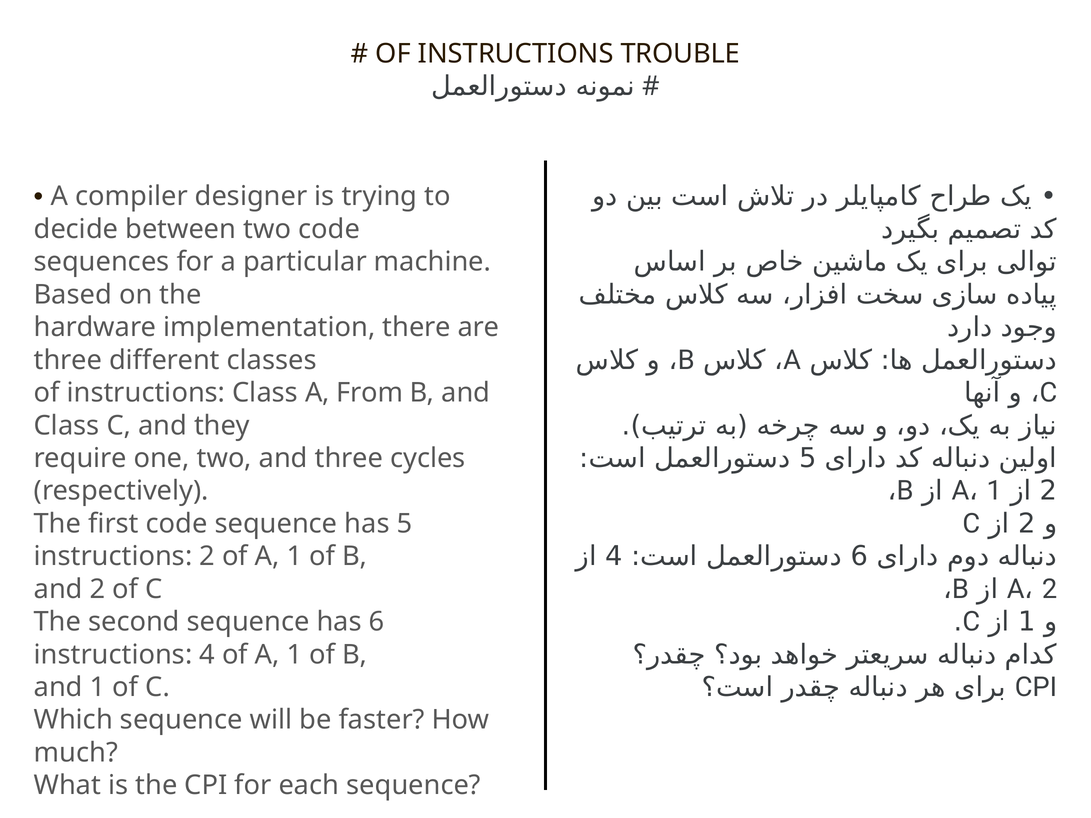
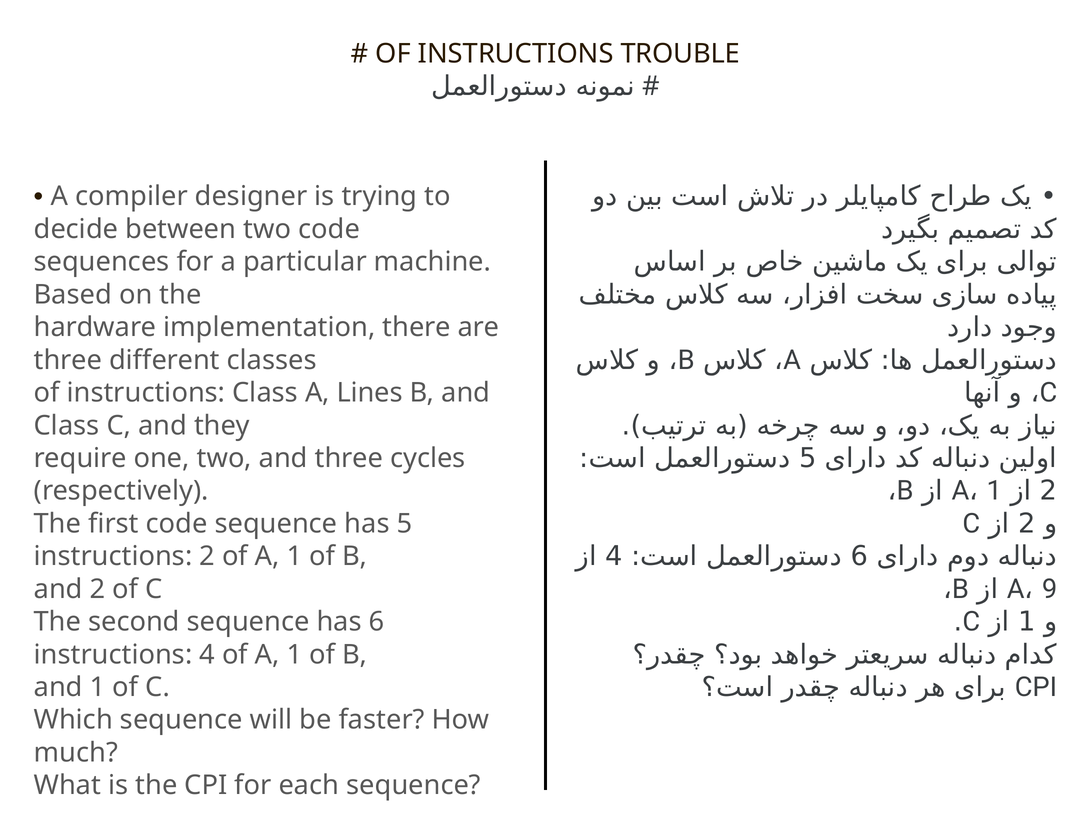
From: From -> Lines (370, 393)
2: 2 -> 9 (1050, 589)
